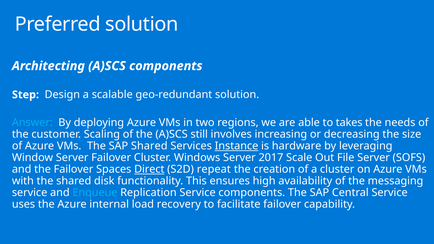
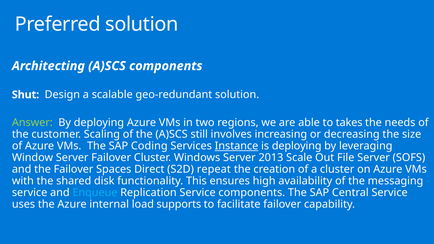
Step: Step -> Shut (26, 95)
Answer colour: light blue -> light green (32, 123)
SAP Shared: Shared -> Coding (149, 146)
is hardware: hardware -> deploying (297, 146)
2017: 2017 -> 2013 (271, 158)
Direct underline: present -> none (149, 169)
recovery: recovery -> supports (179, 204)
